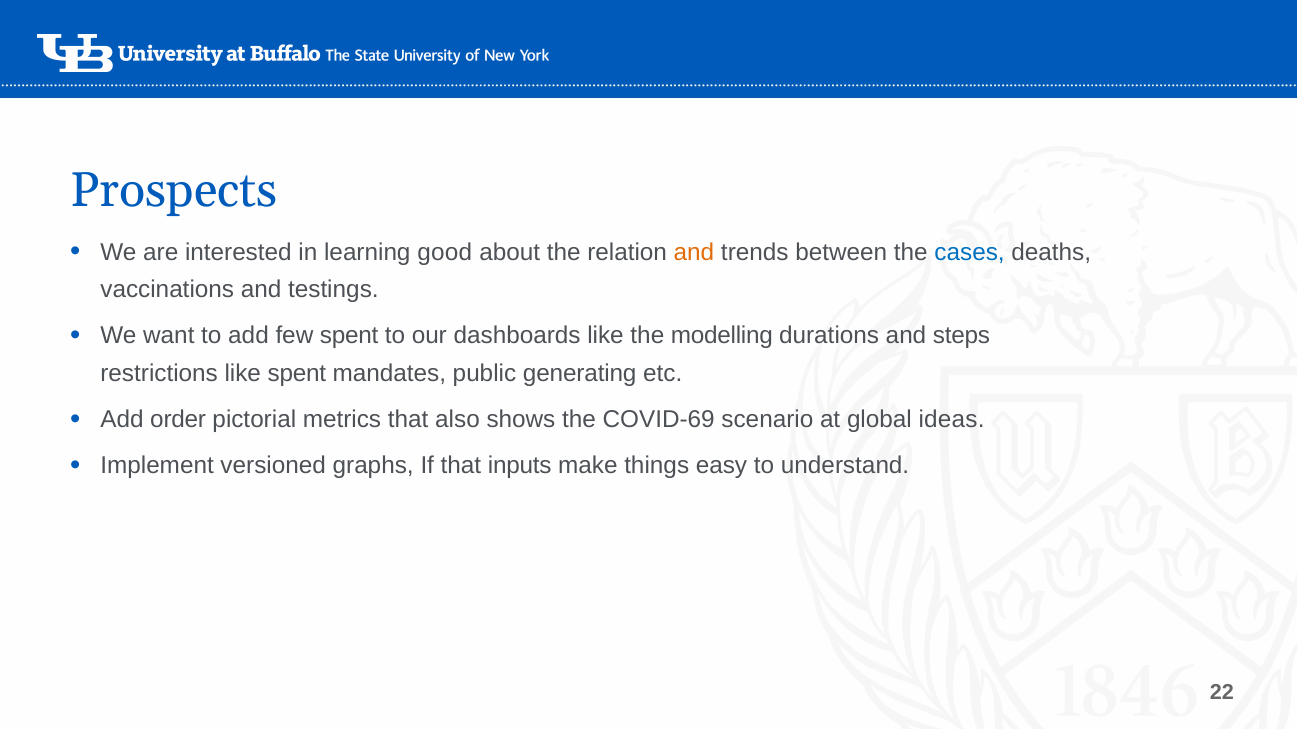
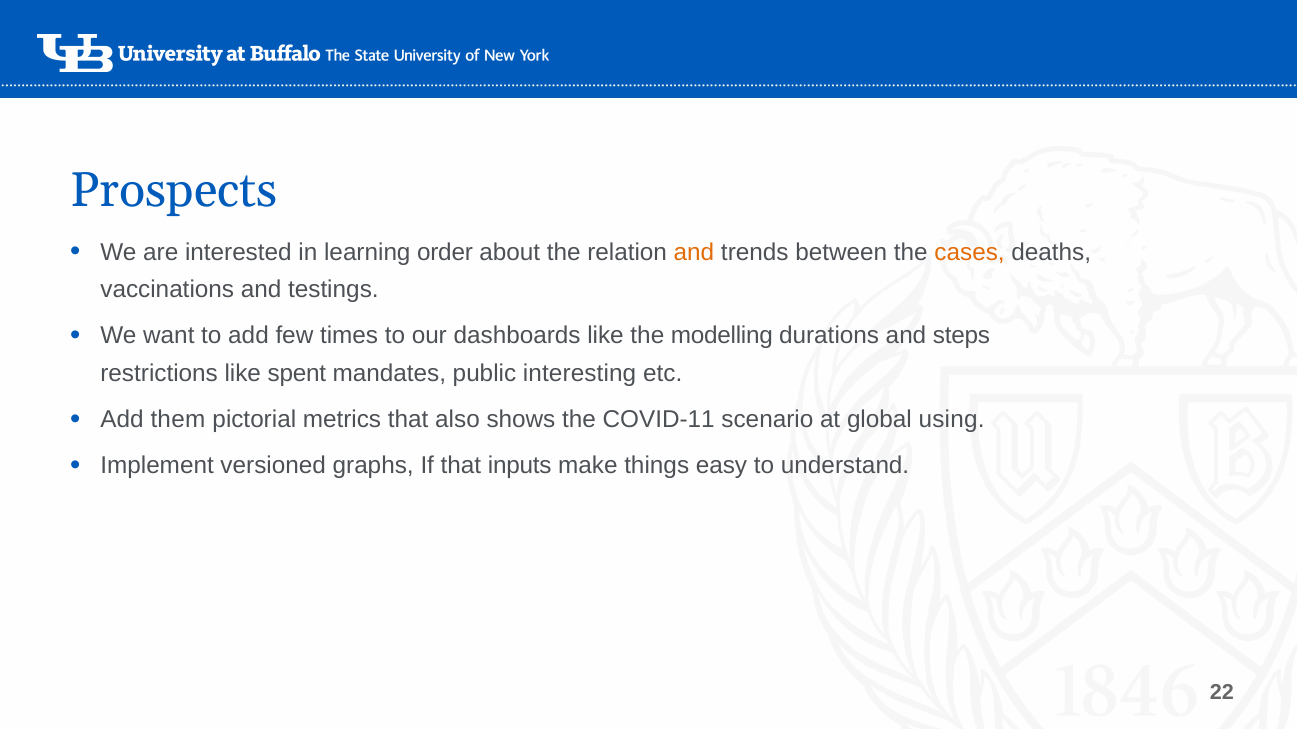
good: good -> order (445, 252)
cases colour: blue -> orange (970, 252)
few spent: spent -> times (349, 336)
generating: generating -> interesting (580, 374)
order: order -> them (178, 420)
COVID-69: COVID-69 -> COVID-11 (659, 420)
ideas: ideas -> using (952, 420)
